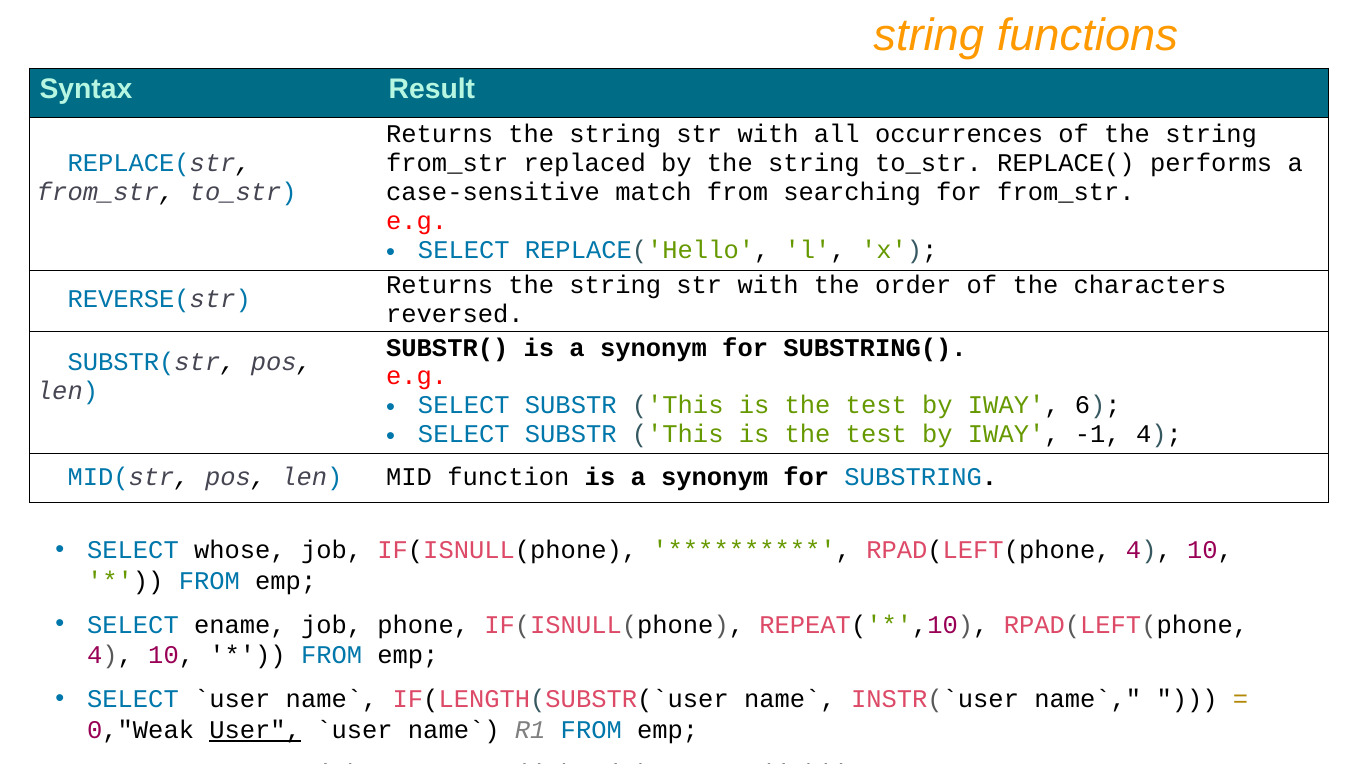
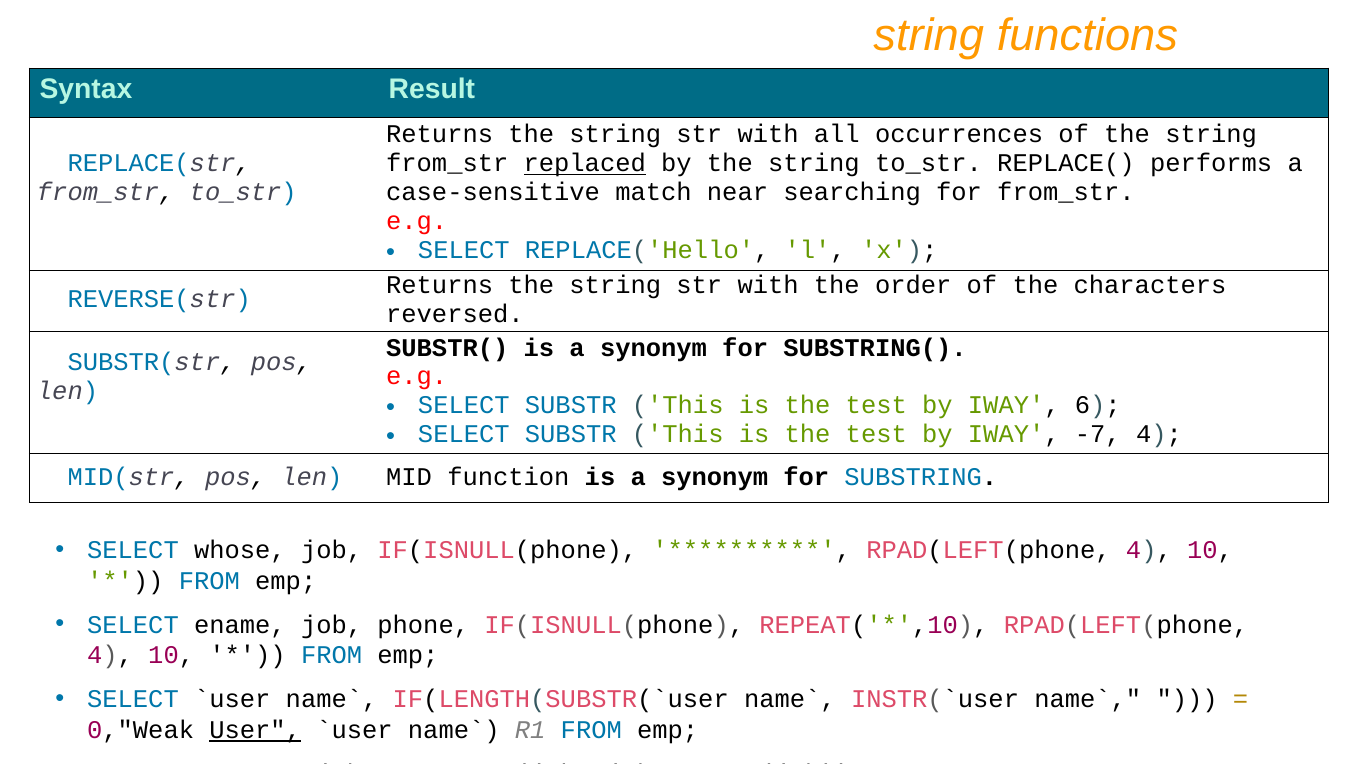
replaced underline: none -> present (585, 163)
match from: from -> near (738, 192)
-1: -1 -> -7 (1098, 434)
